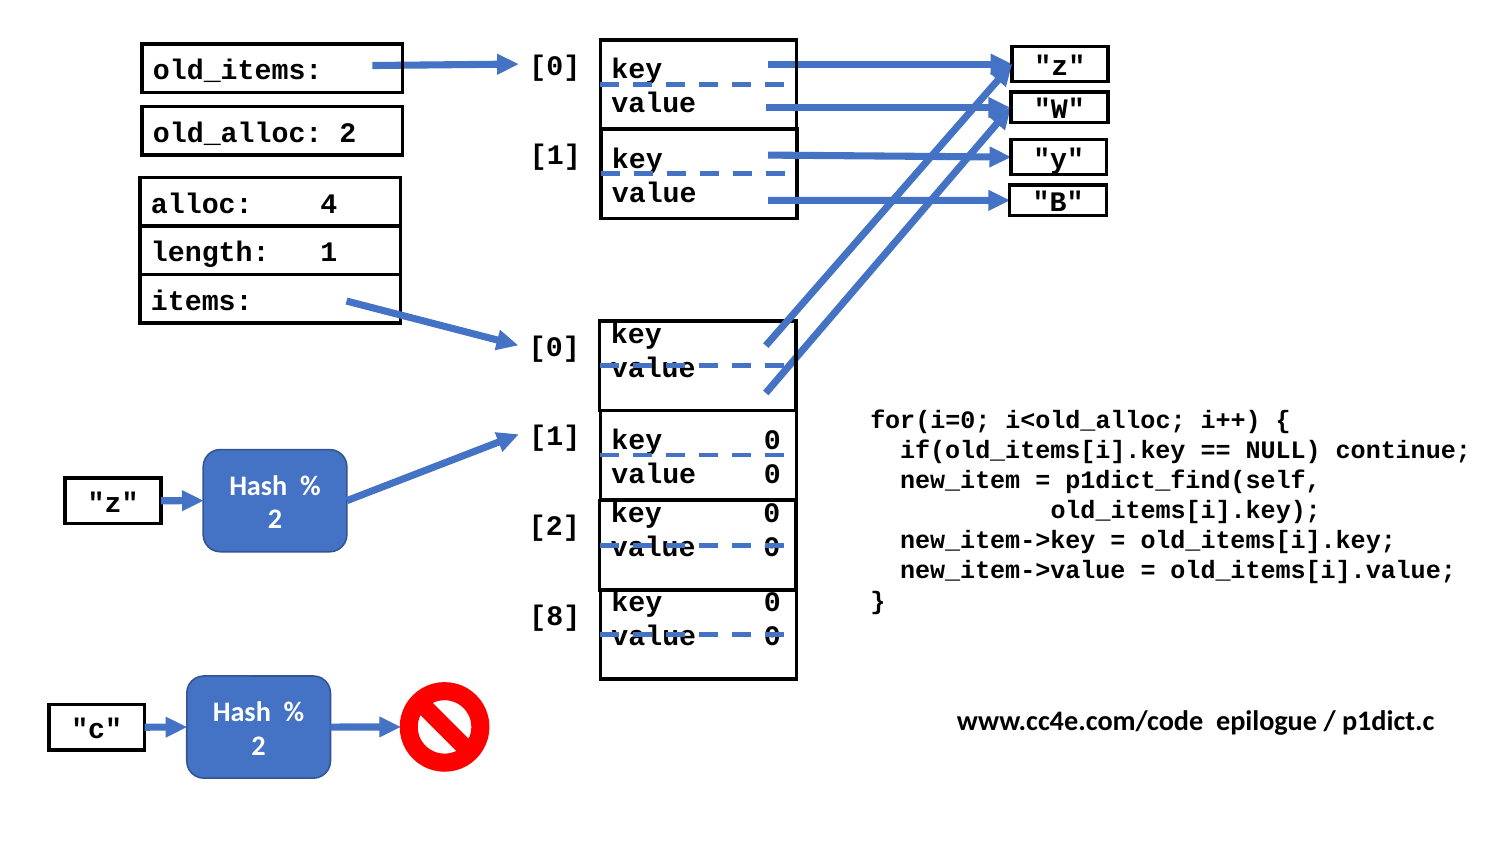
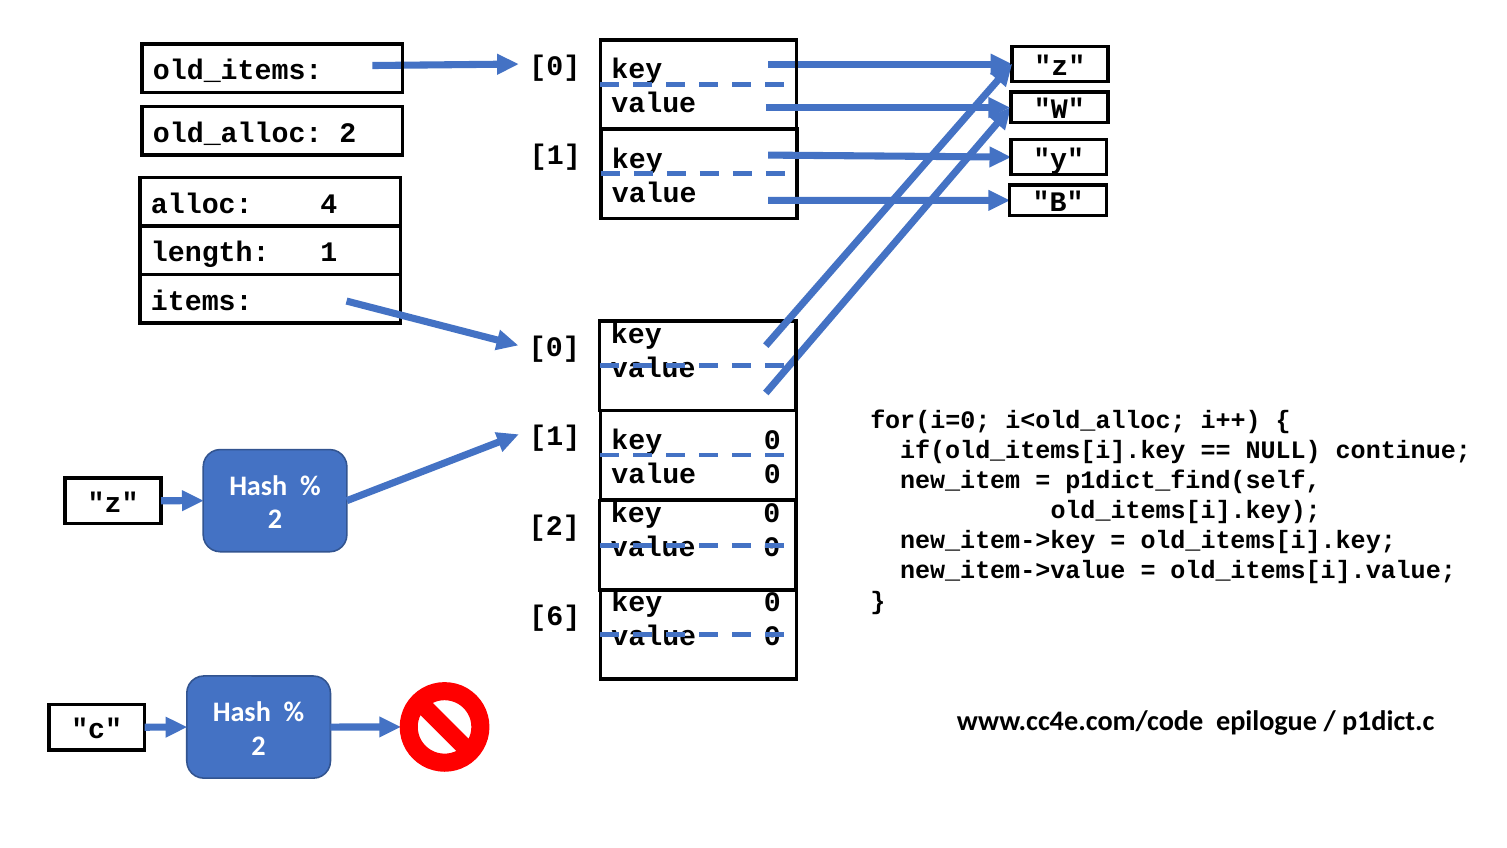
8: 8 -> 6 (555, 616)
